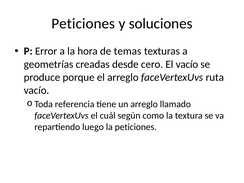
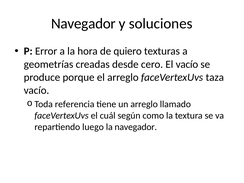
Peticiones: Peticiones -> Navegador (83, 24)
temas: temas -> quiero (128, 51)
ruta: ruta -> taza (215, 77)
la peticiones: peticiones -> navegador (136, 127)
